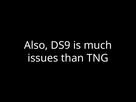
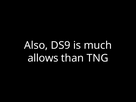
issues: issues -> allows (43, 58)
